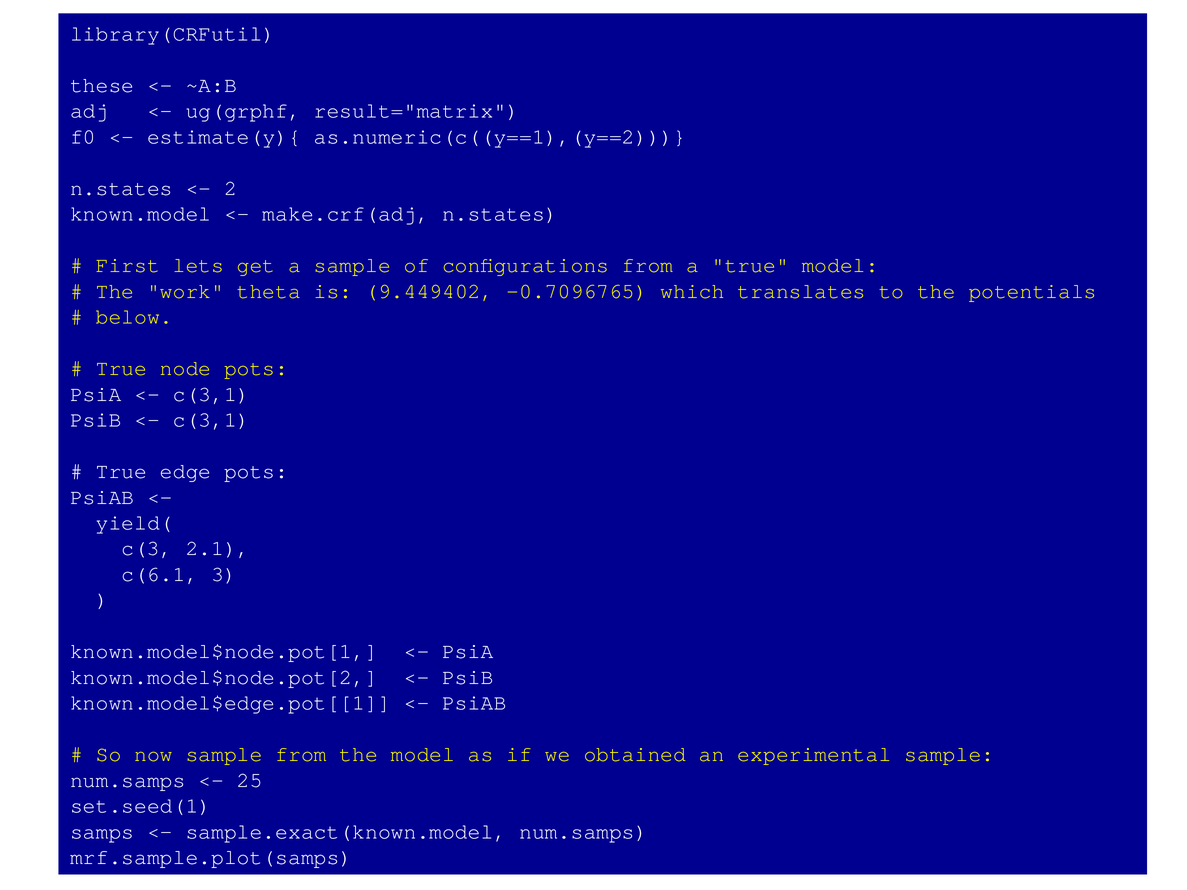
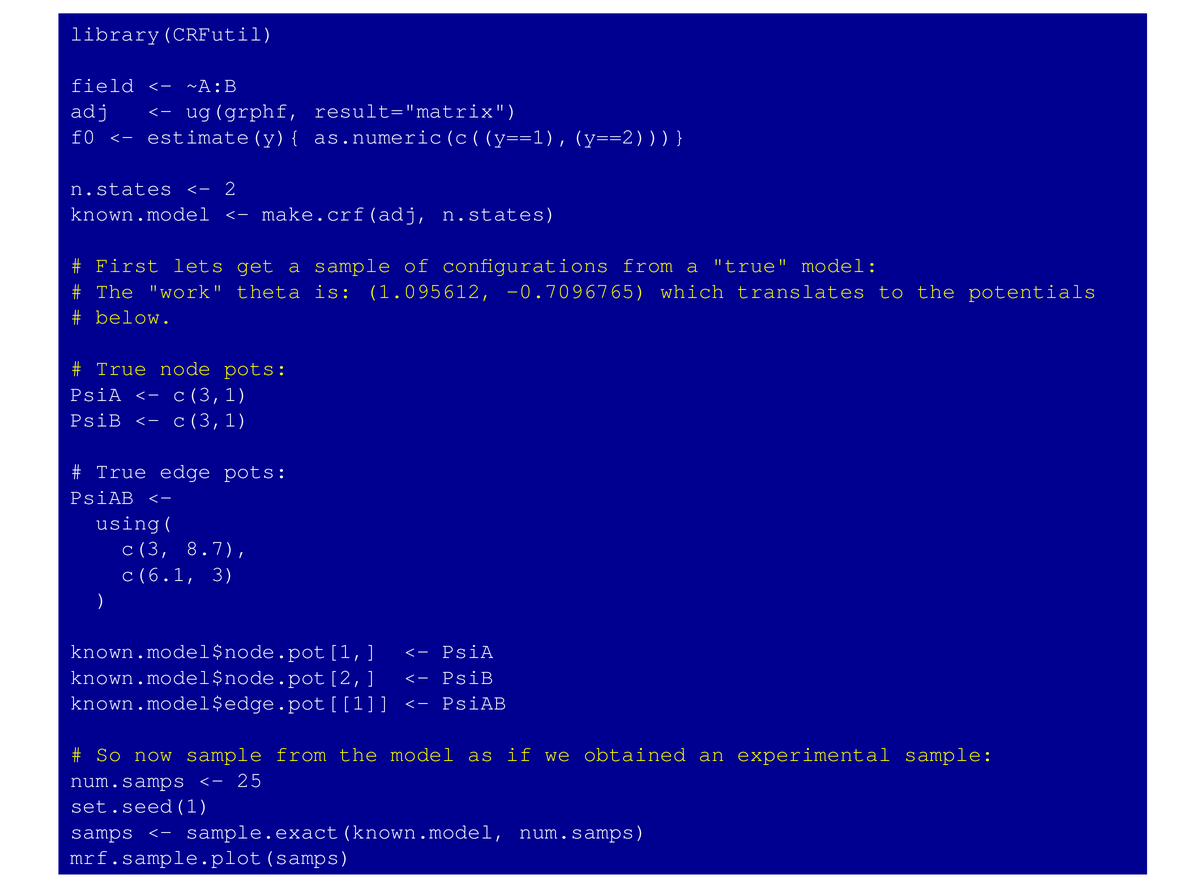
these: these -> field (102, 85)
9.449402: 9.449402 -> 1.095612 (429, 291)
yield(: yield( -> using( (134, 523)
2.1: 2.1 -> 8.7 (218, 549)
